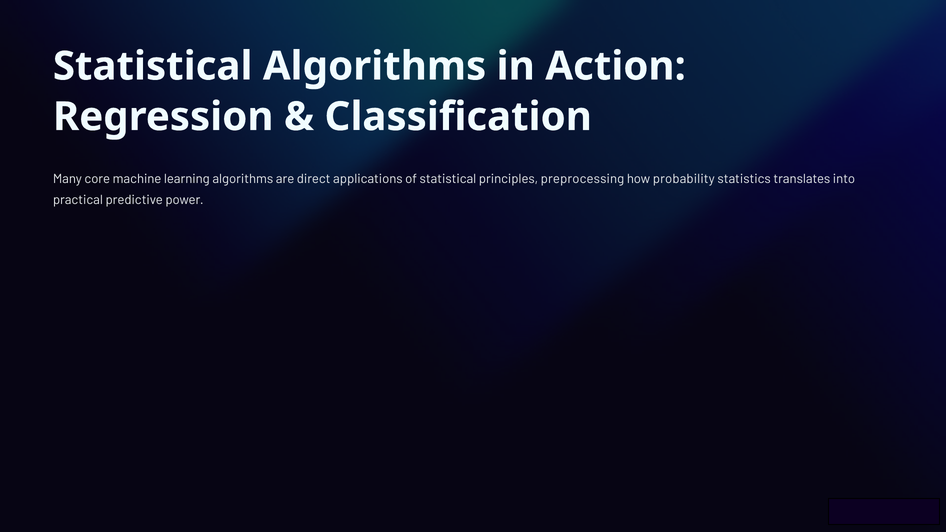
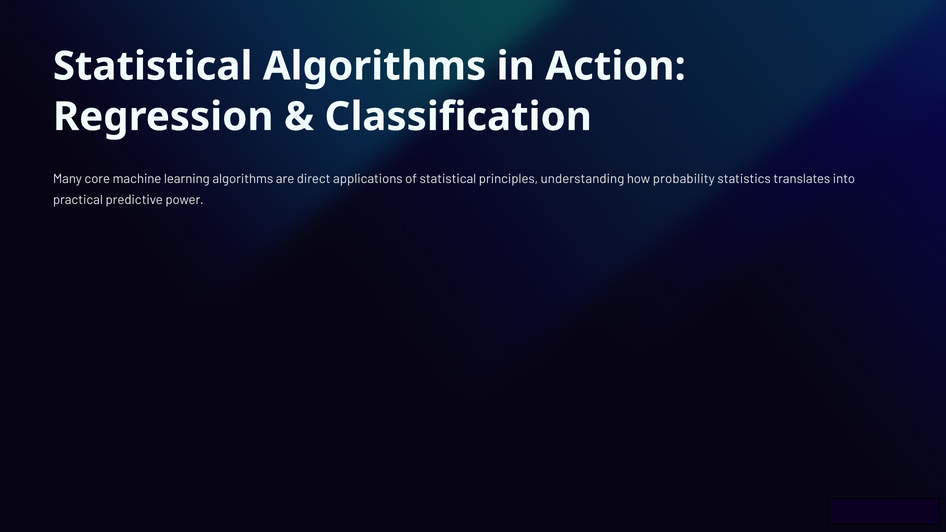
preprocessing: preprocessing -> understanding (583, 179)
